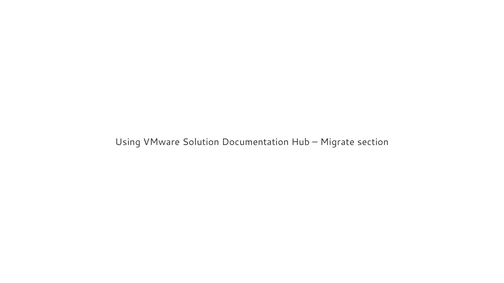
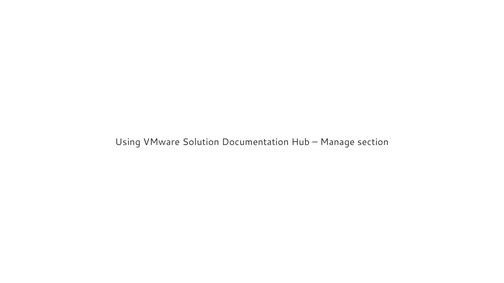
Migrate: Migrate -> Manage (337, 142)
